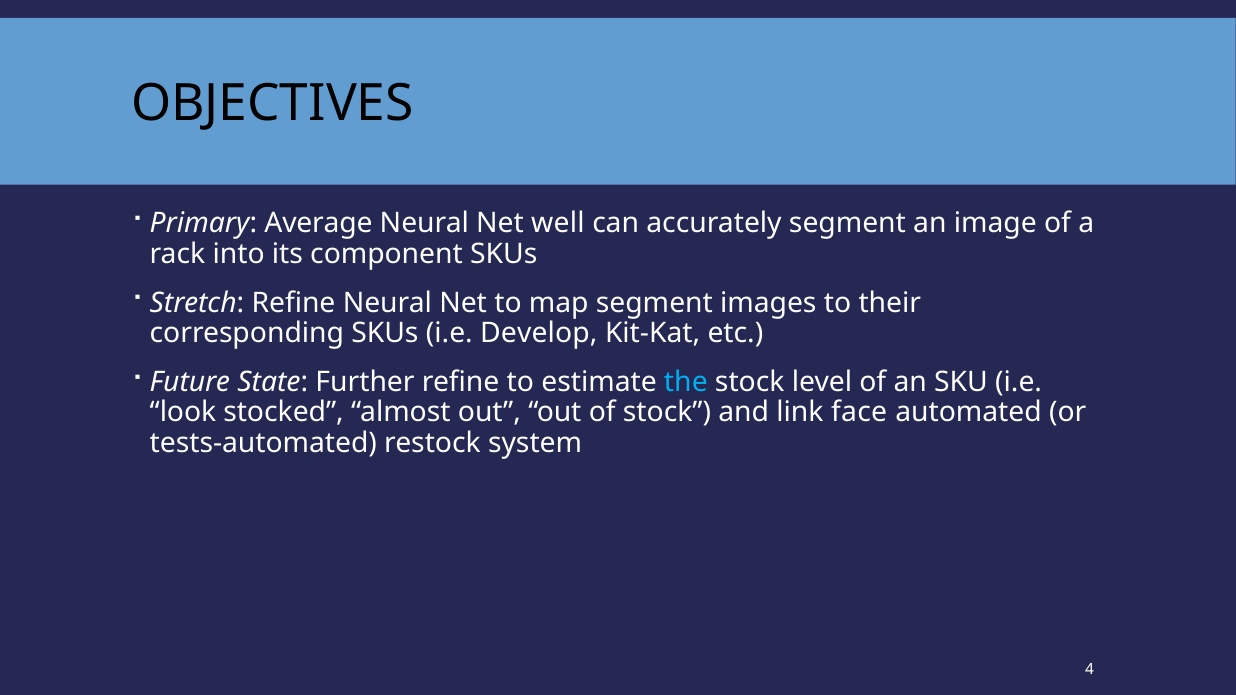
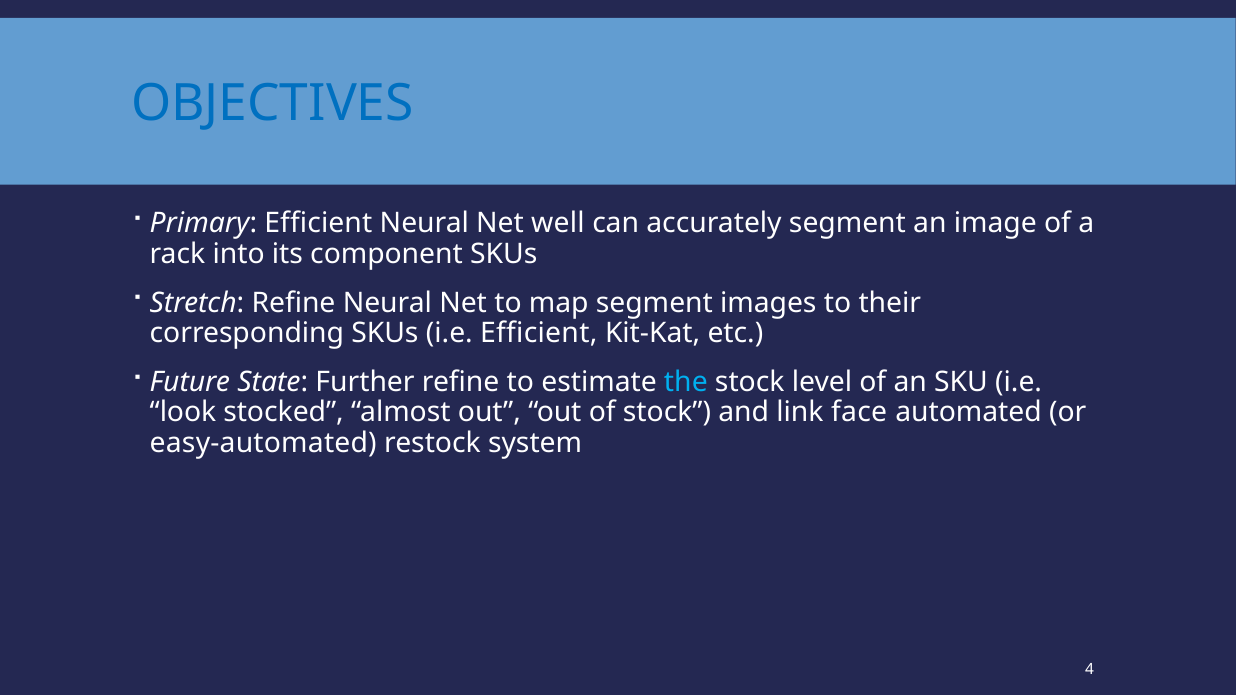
OBJECTIVES colour: black -> blue (272, 104)
Primary Average: Average -> Efficient (318, 224)
i.e Develop: Develop -> Efficient (539, 333)
tests-automated: tests-automated -> easy-automated (263, 443)
